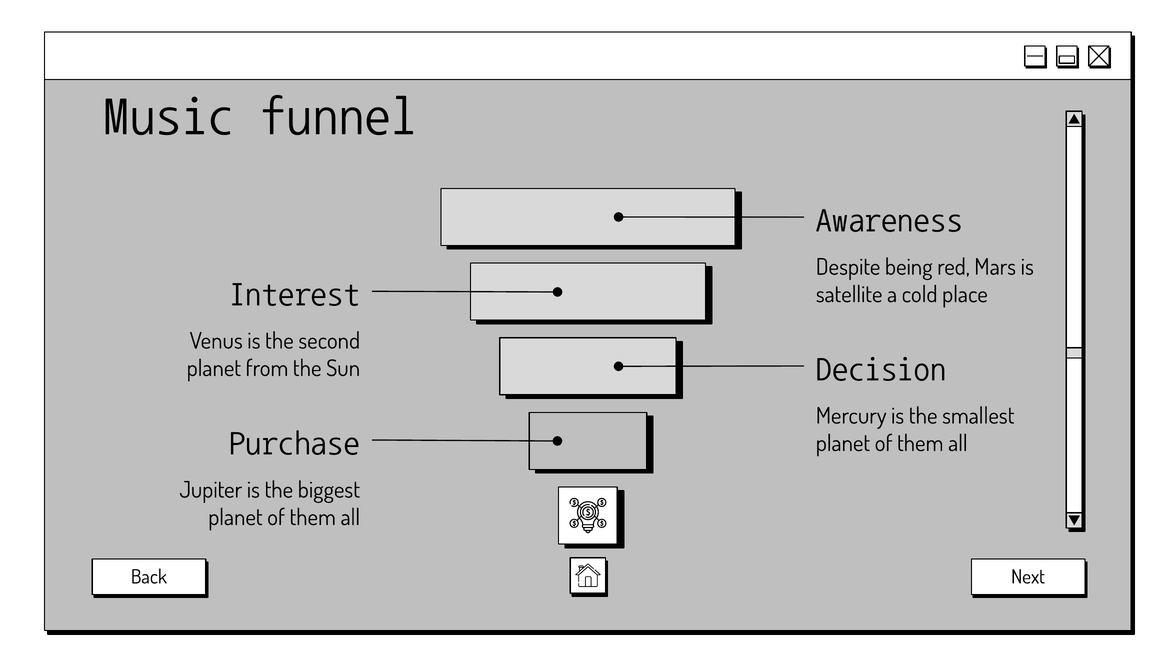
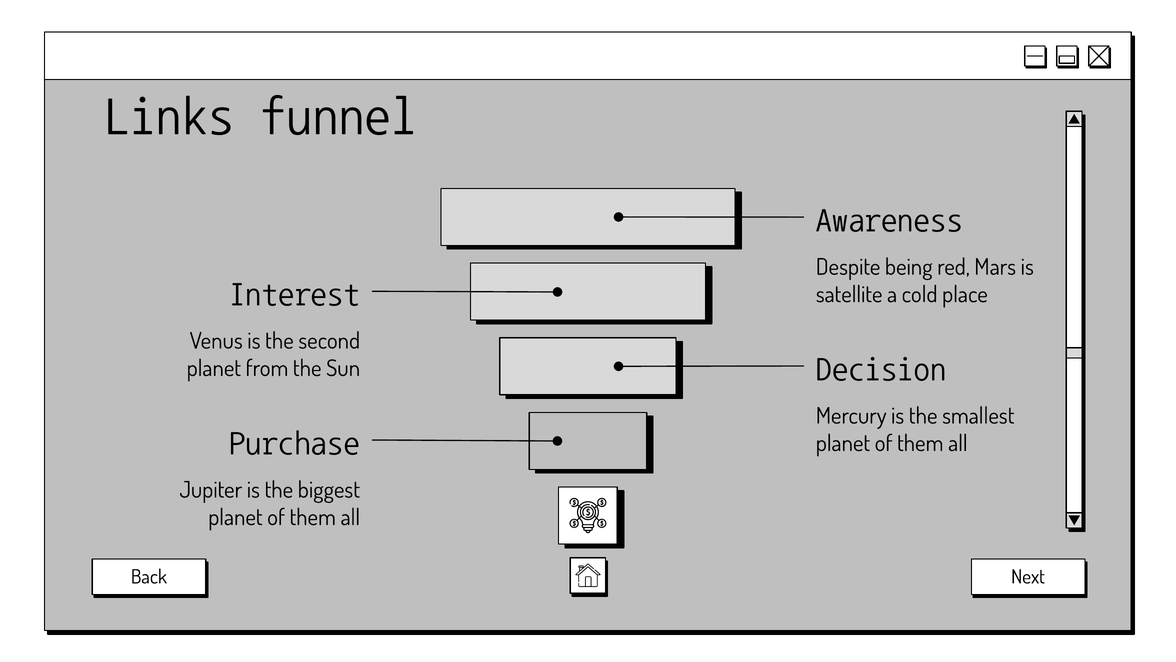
Music: Music -> Links (169, 115)
